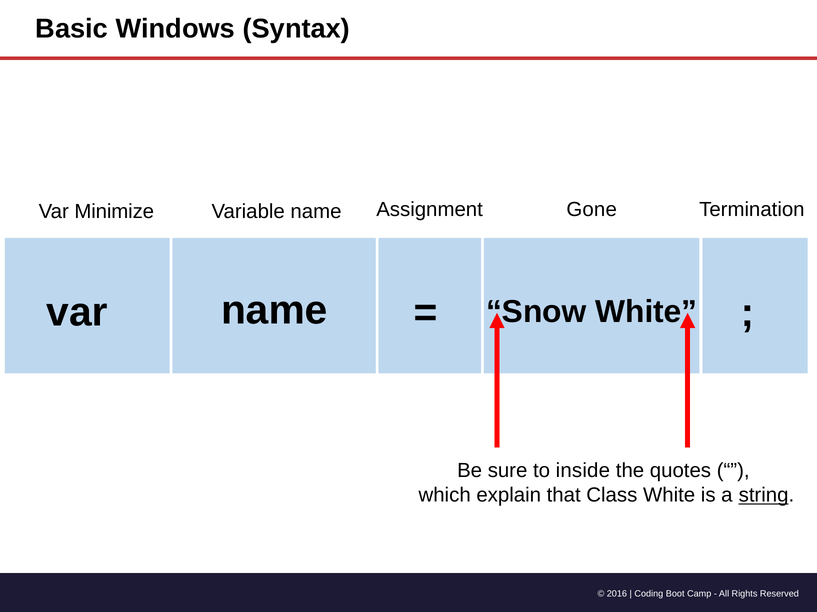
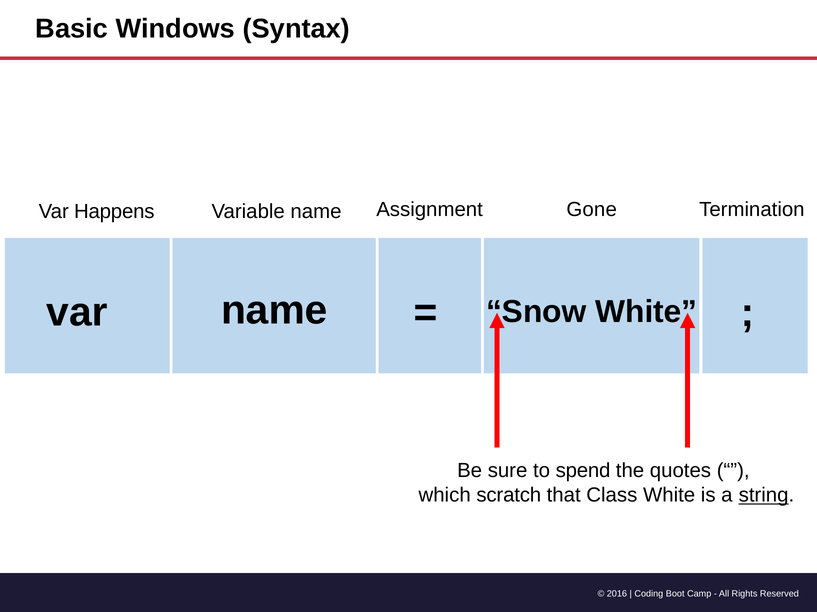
Minimize: Minimize -> Happens (114, 212)
inside: inside -> spend (583, 471)
explain: explain -> scratch (509, 496)
